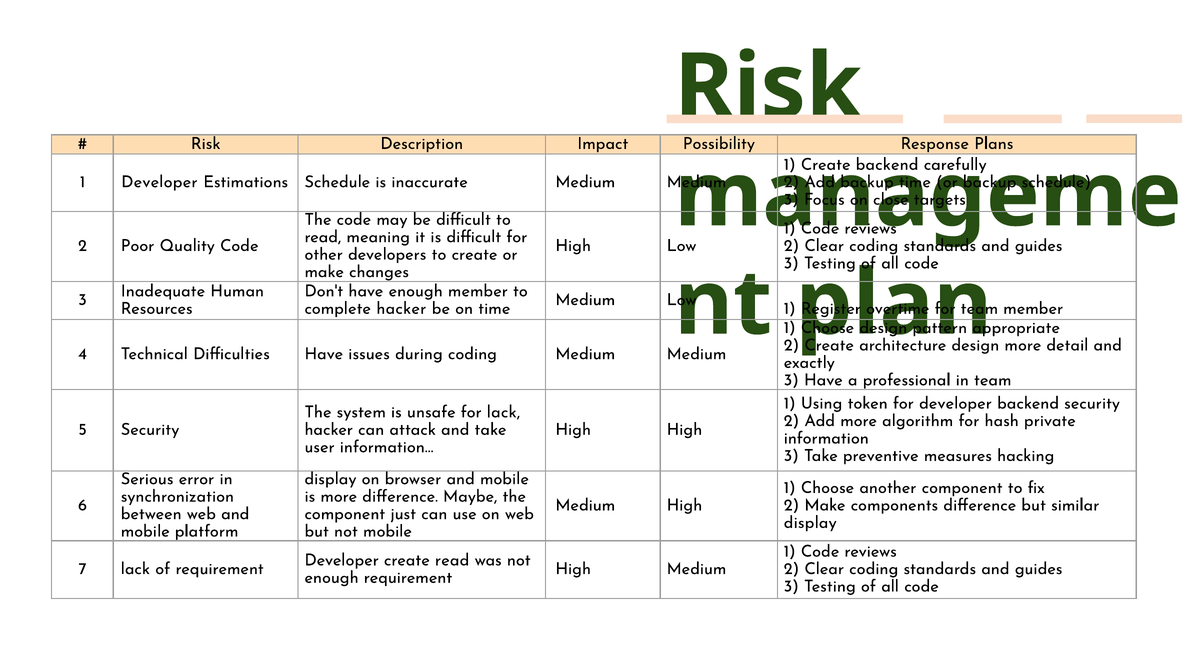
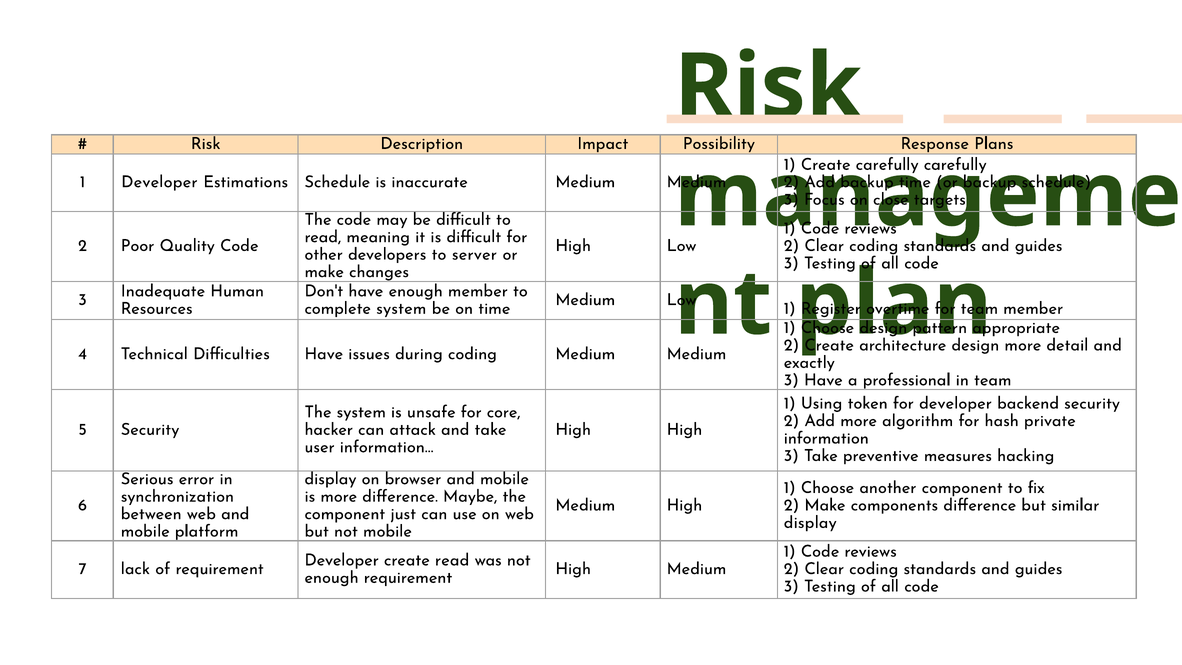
Create backend: backend -> carefully (887, 164)
to create: create -> server (474, 254)
complete hacker: hacker -> system (401, 308)
for lack: lack -> core (504, 412)
